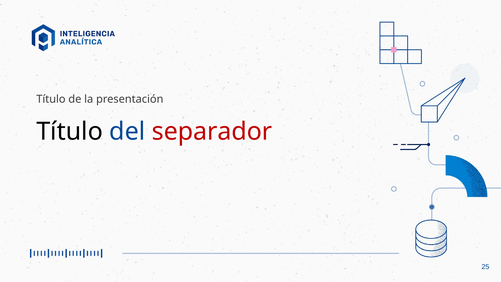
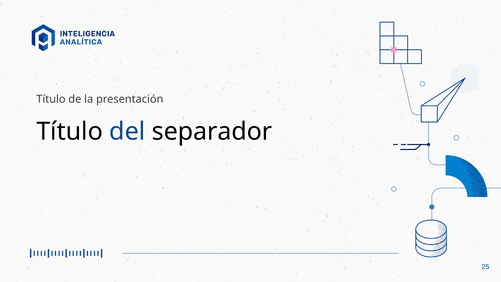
separador colour: red -> black (212, 132)
